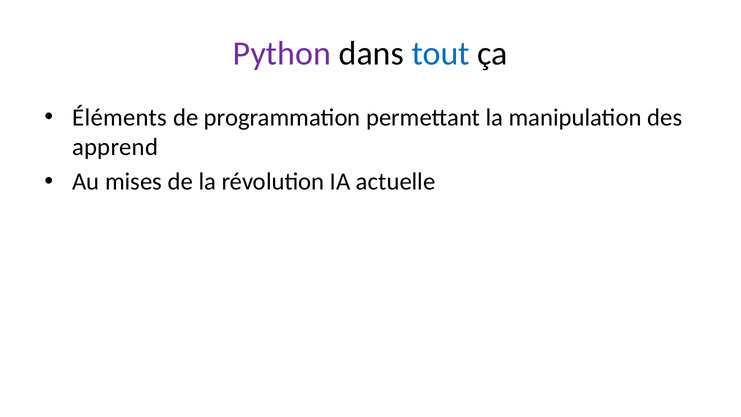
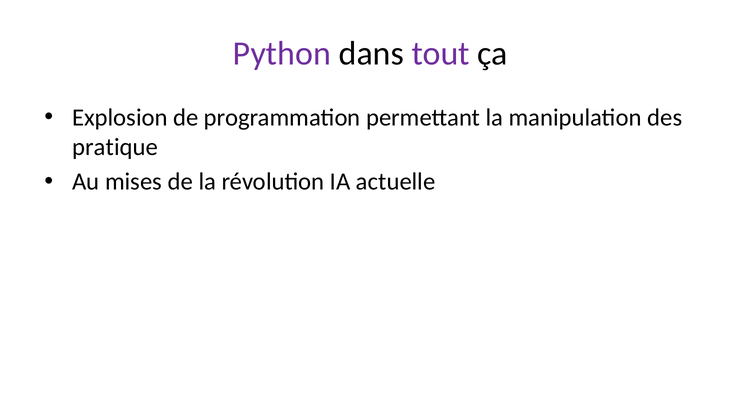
tout colour: blue -> purple (441, 54)
Éléments: Éléments -> Explosion (120, 118)
apprend: apprend -> pratique (115, 147)
